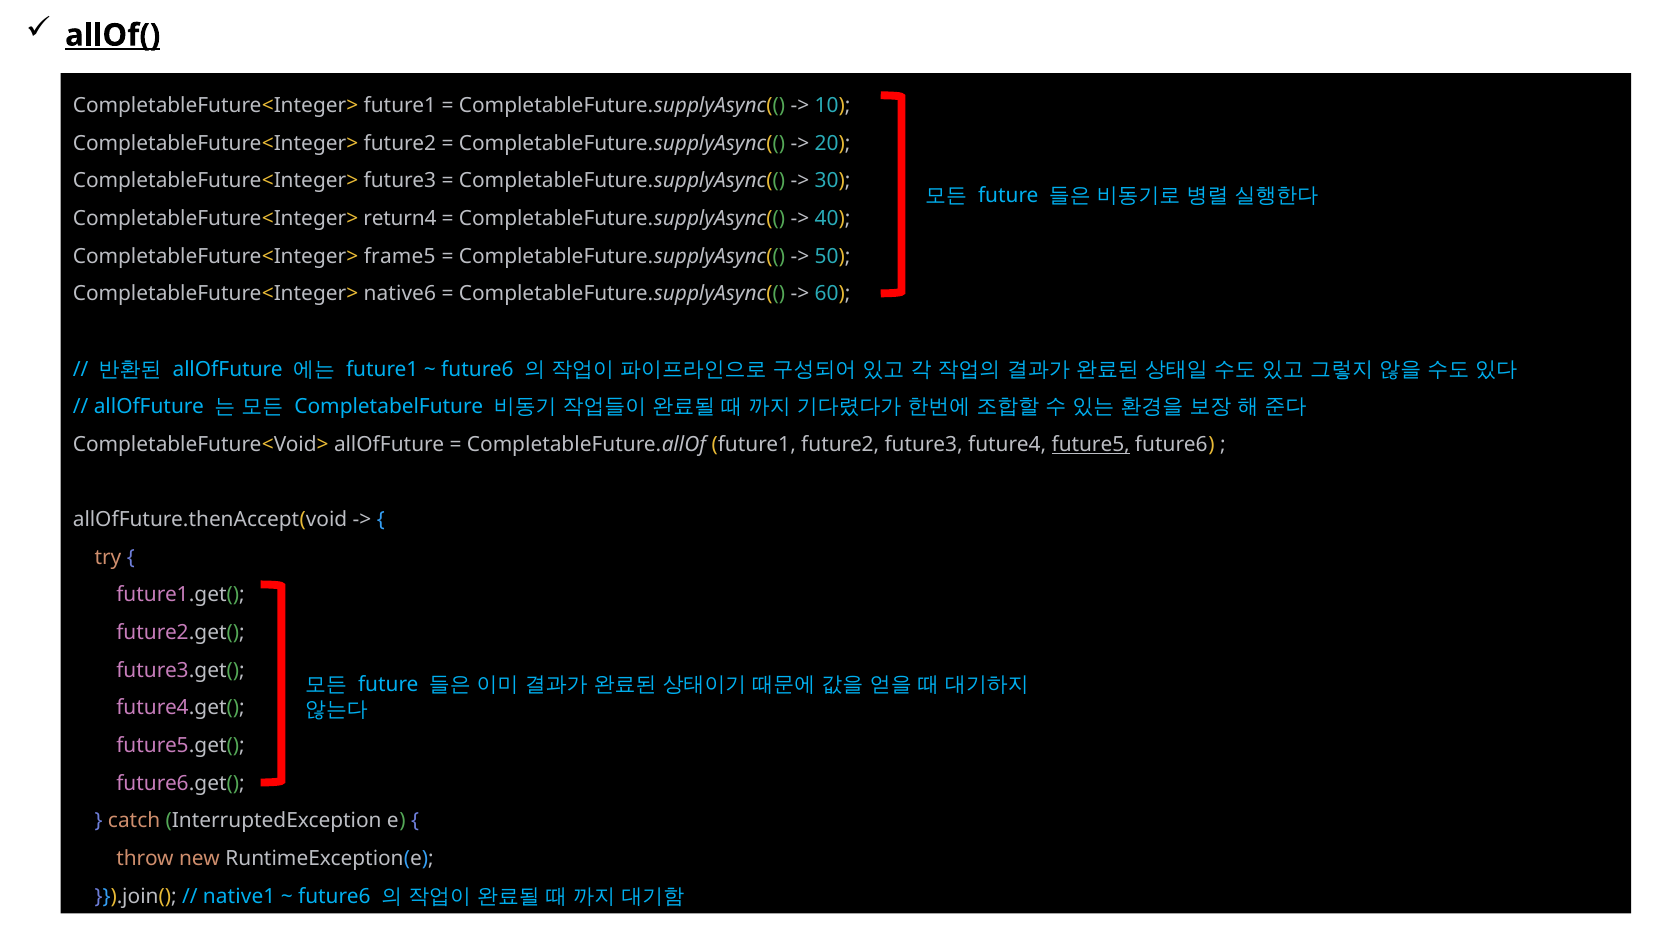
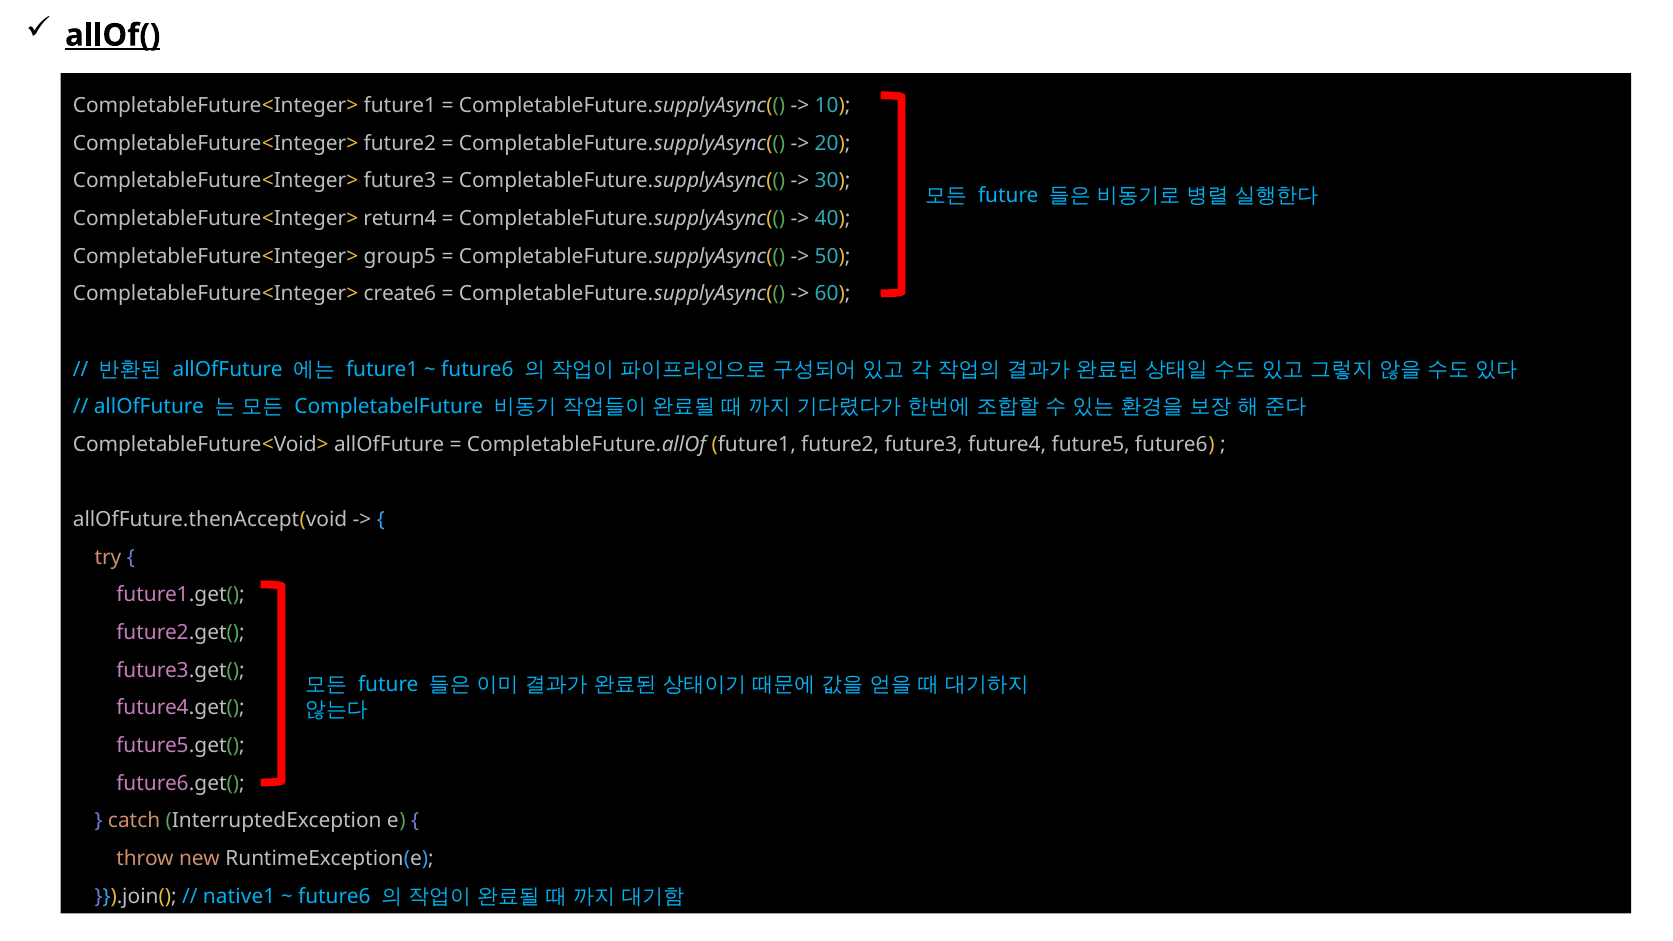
frame5: frame5 -> group5 (400, 256)
native6: native6 -> create6 (400, 294)
future5 underline: present -> none (1091, 445)
